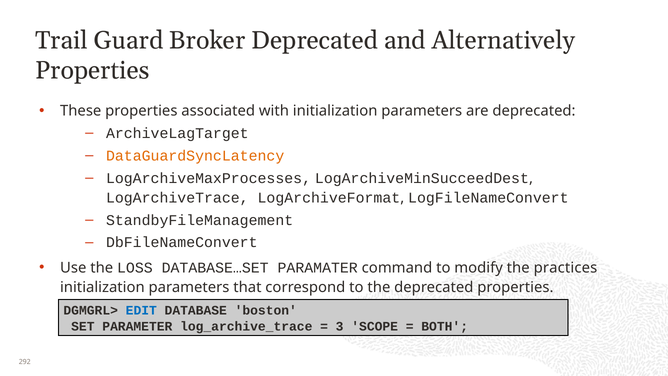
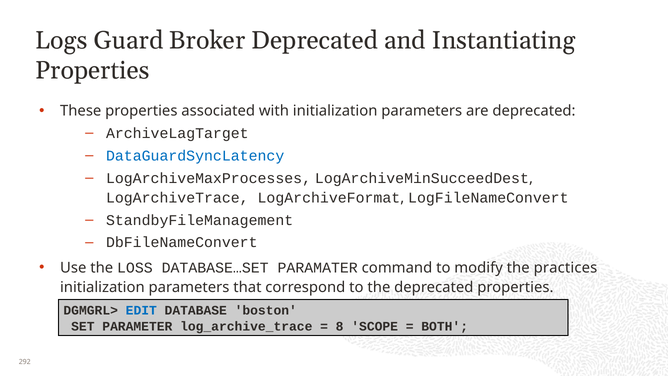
Trail: Trail -> Logs (61, 40)
Alternatively: Alternatively -> Instantiating (504, 40)
DataGuardSyncLatency colour: orange -> blue (195, 156)
3: 3 -> 8 (340, 326)
